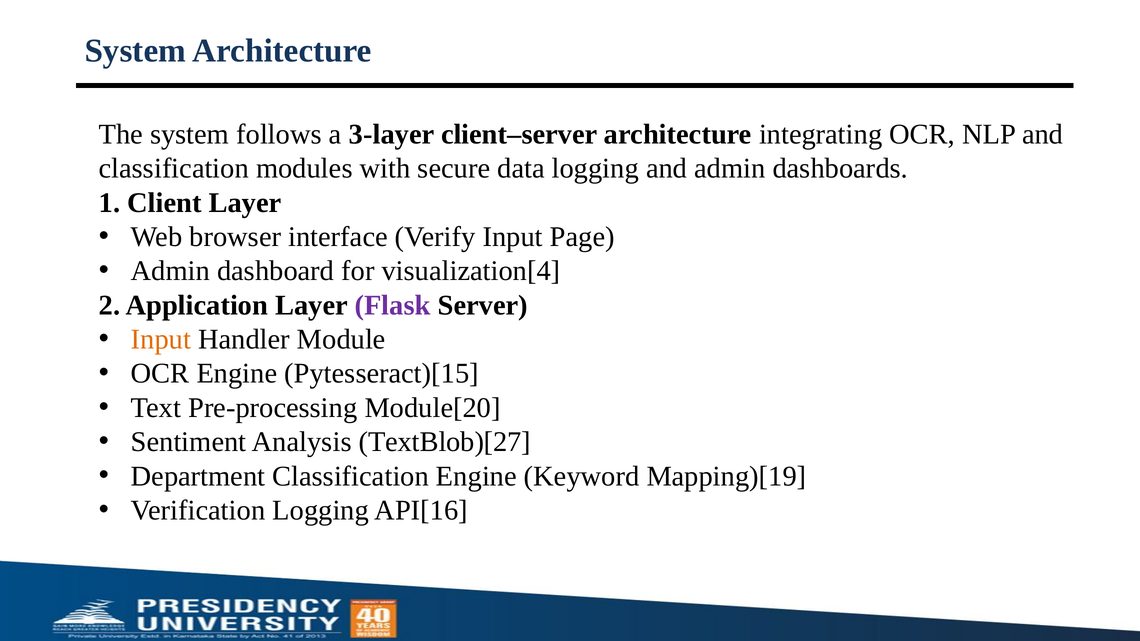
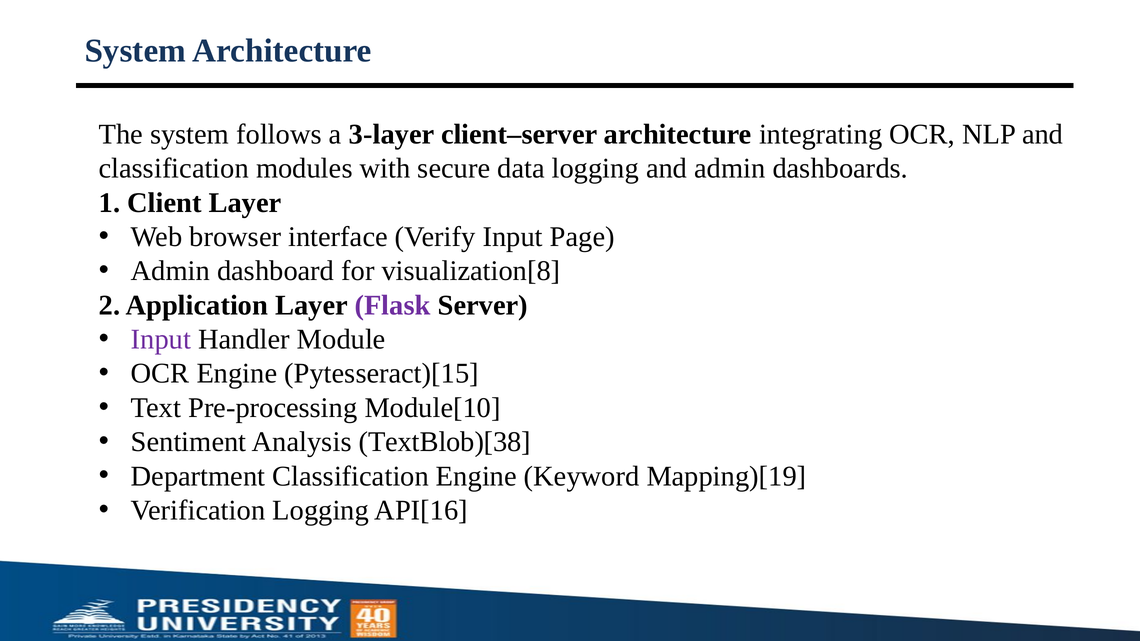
visualization[4: visualization[4 -> visualization[8 (471, 271)
Input colour: orange -> purple (161, 340)
Module[20: Module[20 -> Module[10 (433, 408)
TextBlob)[27: TextBlob)[27 -> TextBlob)[38 (445, 442)
